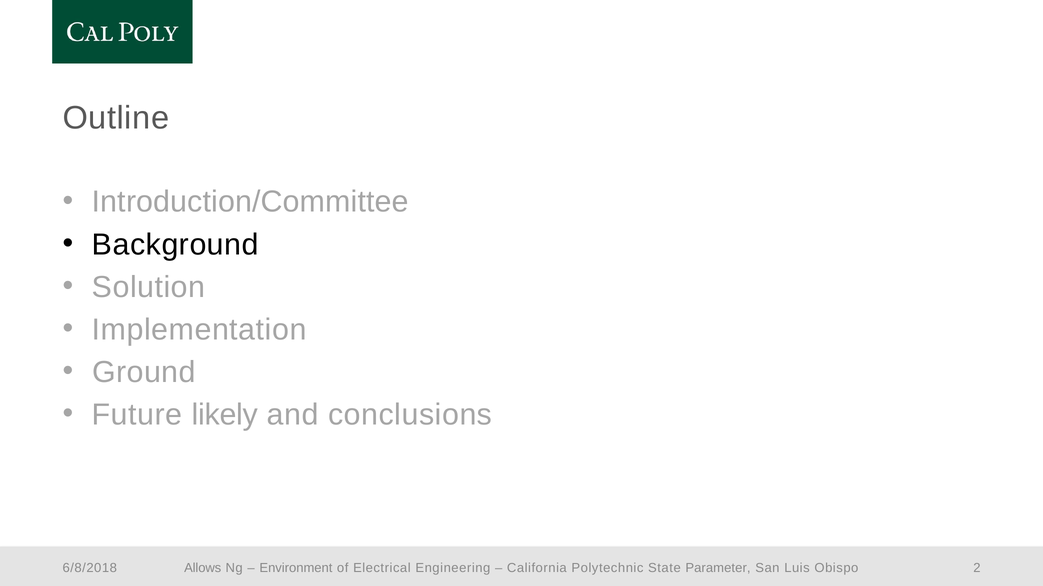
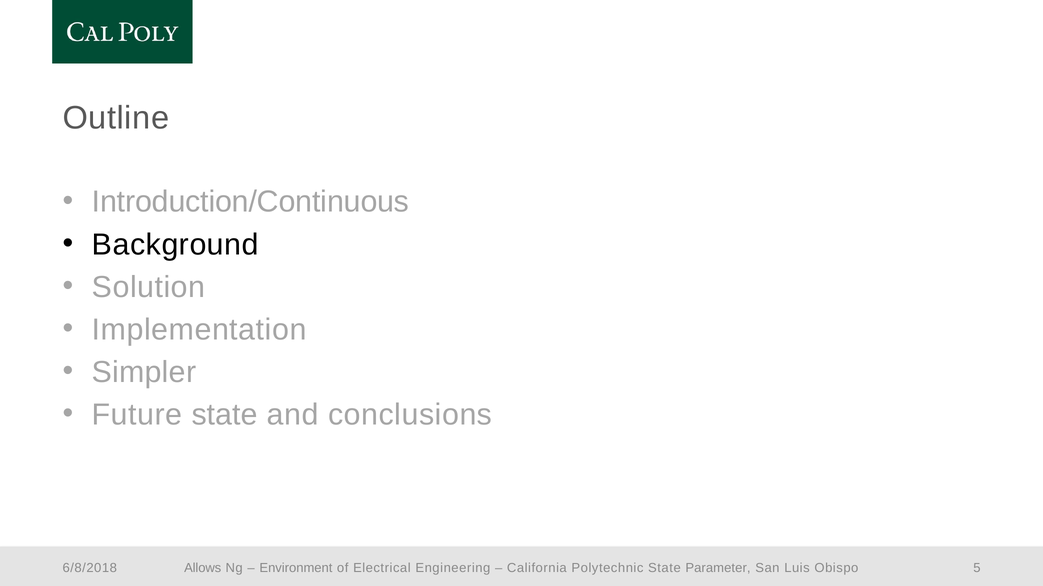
Introduction/Committee: Introduction/Committee -> Introduction/Continuous (251, 202)
Ground: Ground -> Simpler (144, 373)
Future likely: likely -> state (225, 415)
2: 2 -> 5 (977, 568)
